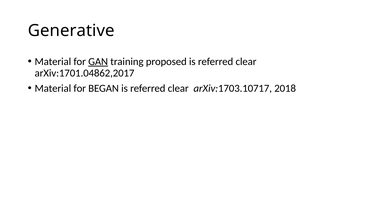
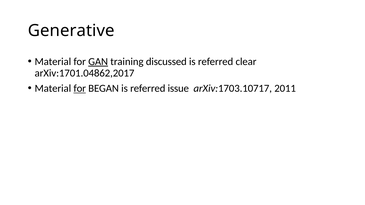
proposed: proposed -> discussed (166, 62)
for underline: none -> present (80, 89)
BEGAN is referred clear: clear -> issue (178, 89)
2018: 2018 -> 2011 (285, 89)
